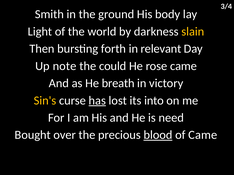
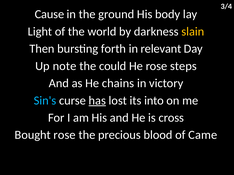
Smith: Smith -> Cause (49, 14)
rose came: came -> steps (183, 66)
breath: breath -> chains (118, 83)
Sin's colour: yellow -> light blue (45, 101)
need: need -> cross (171, 118)
Bought over: over -> rose (65, 135)
blood underline: present -> none (158, 135)
